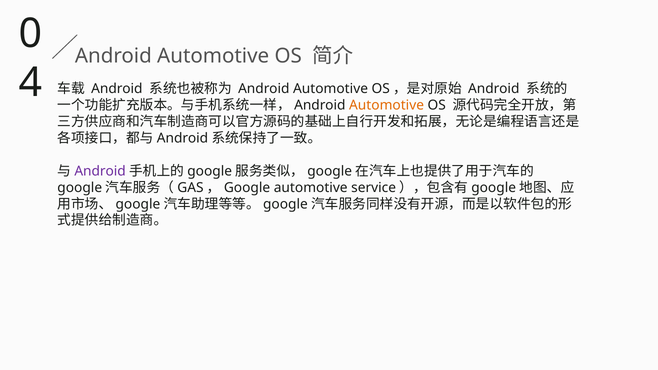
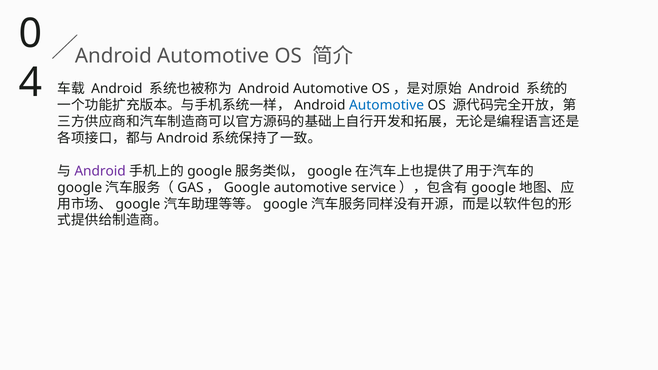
Automotive colour: orange -> blue (387, 105)
